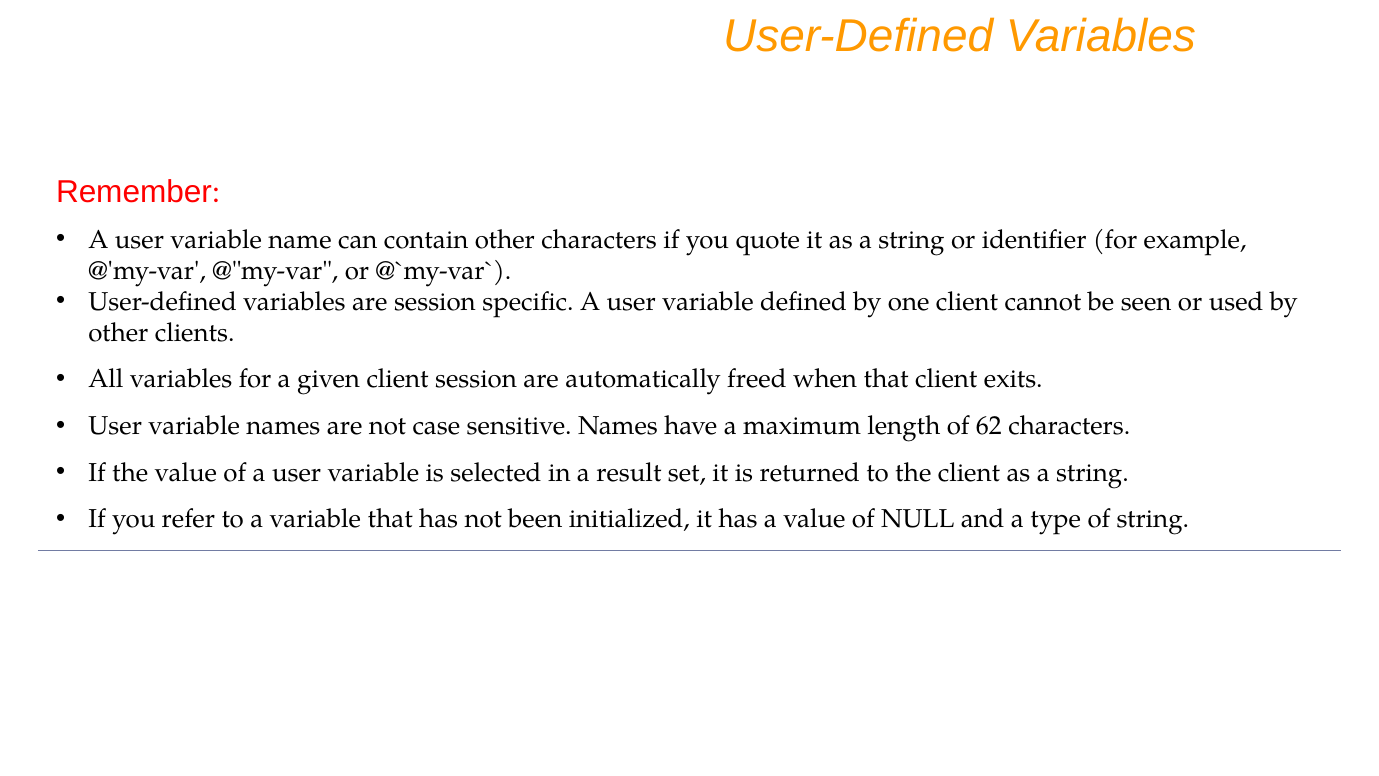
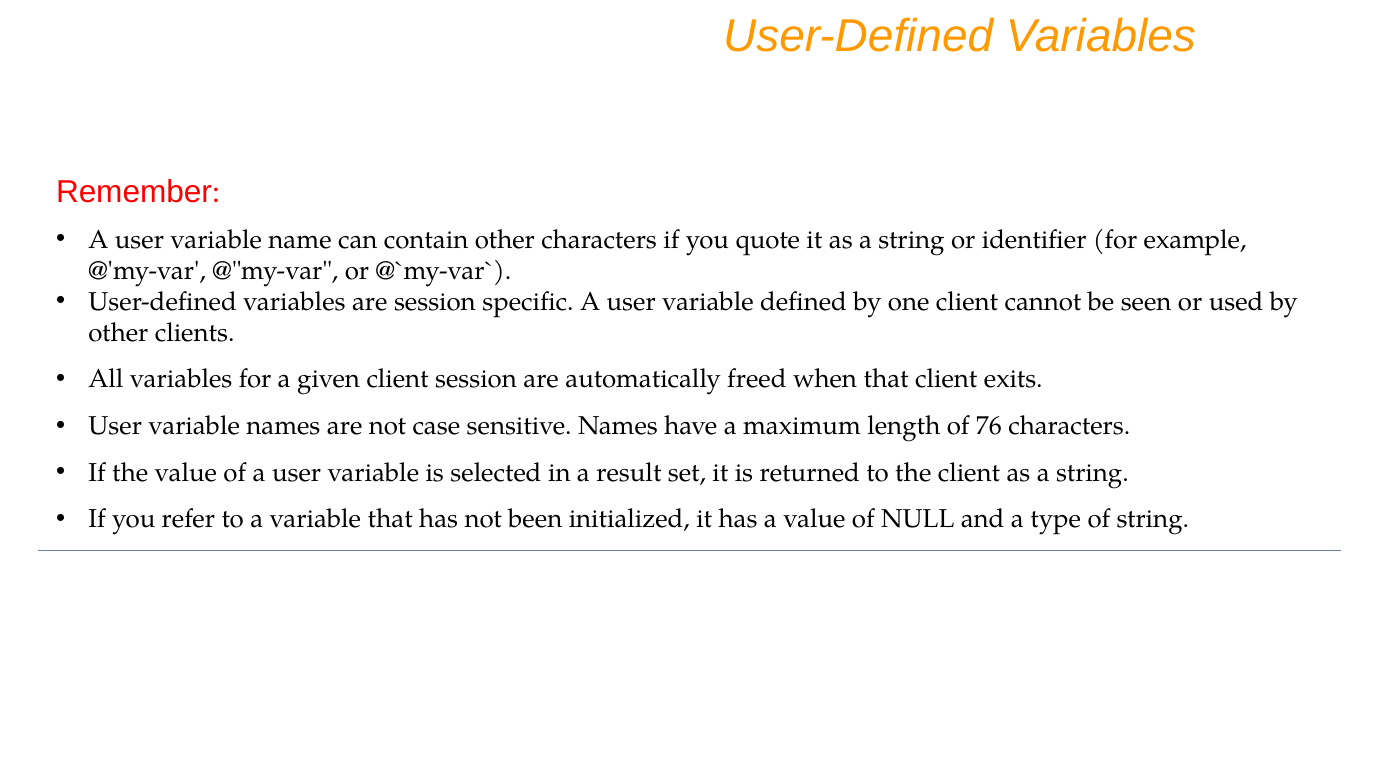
62: 62 -> 76 (989, 426)
